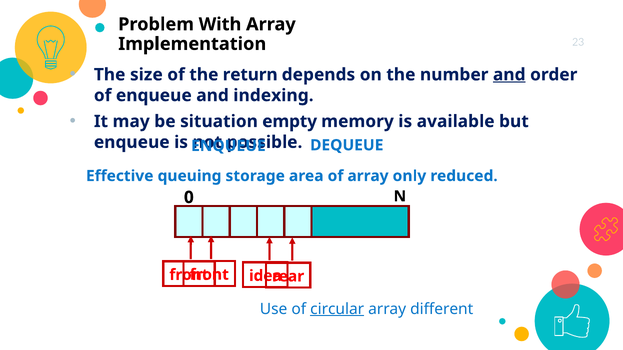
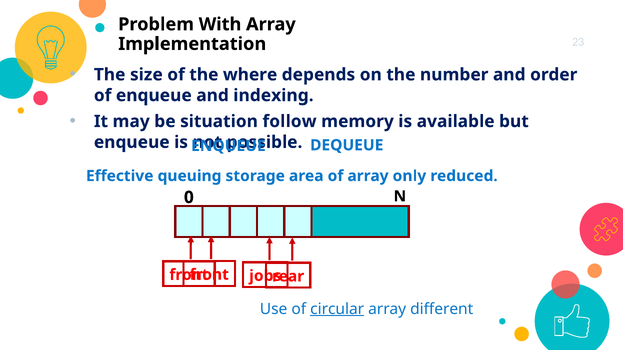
return: return -> where (250, 75)
and underline: present -> none (509, 75)
empty: empty -> follow (289, 122)
idea: idea -> jobs (265, 276)
